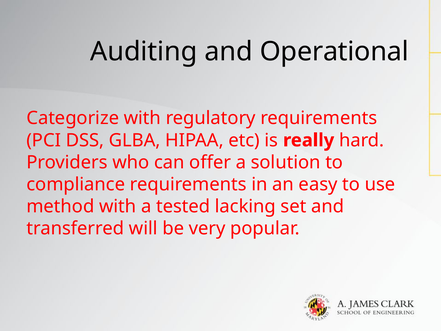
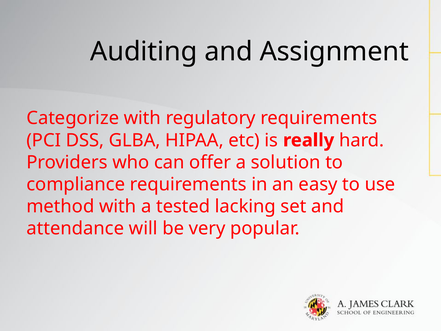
Operational: Operational -> Assignment (334, 51)
transferred: transferred -> attendance (75, 228)
